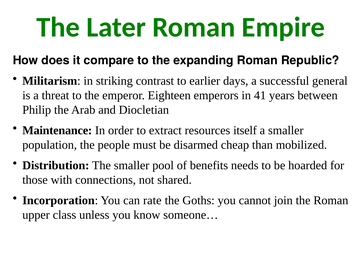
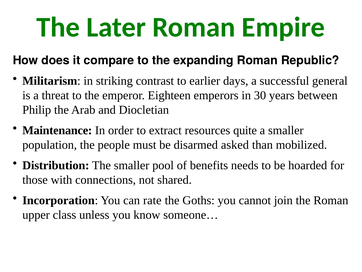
41: 41 -> 30 (260, 95)
itself: itself -> quite (245, 130)
cheap: cheap -> asked (235, 145)
